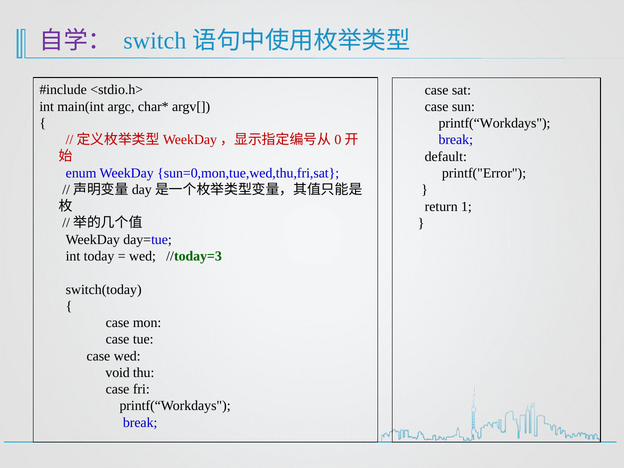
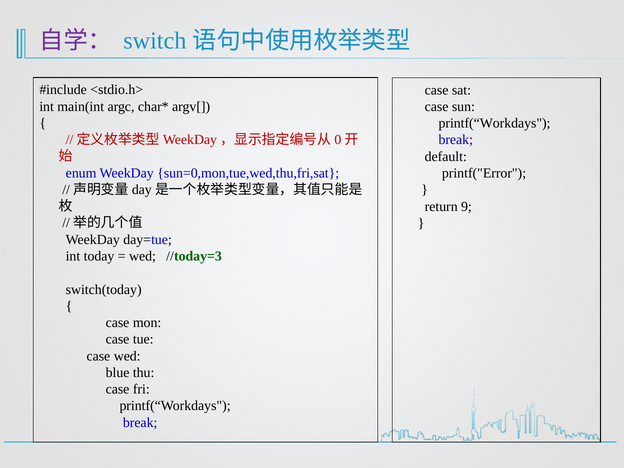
1: 1 -> 9 (466, 206)
void: void -> blue (118, 373)
